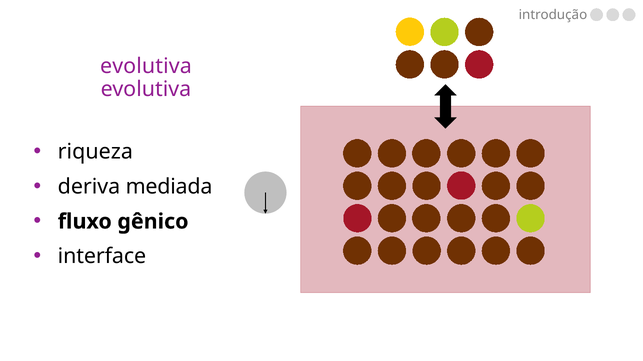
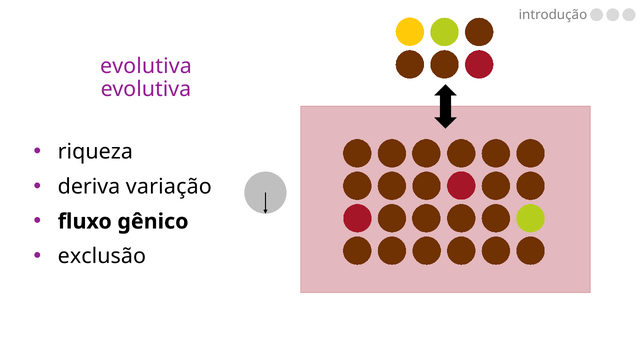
mediada: mediada -> variação (169, 187)
interface: interface -> exclusão (102, 257)
